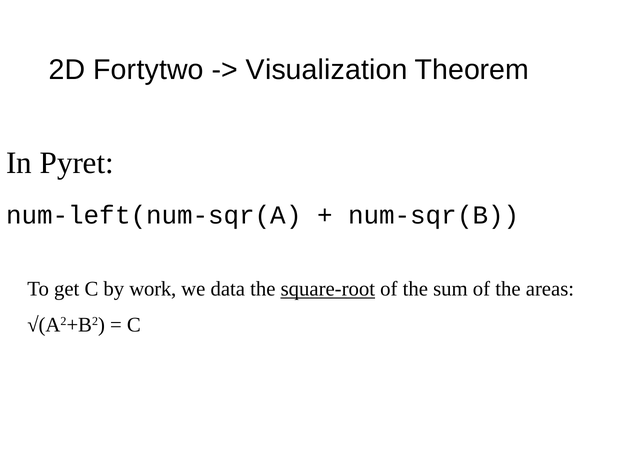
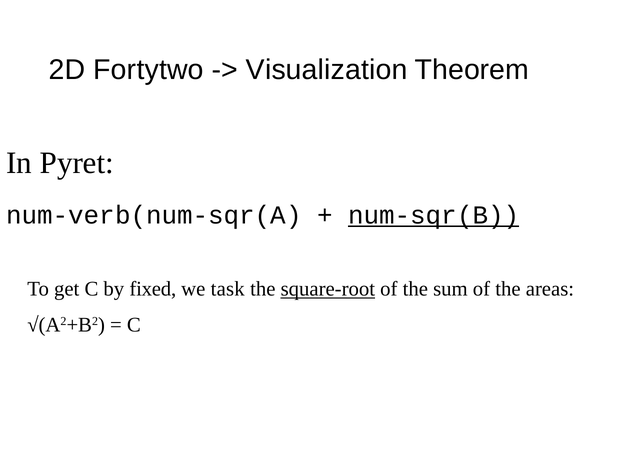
num-left(num-sqr(A: num-left(num-sqr(A -> num-verb(num-sqr(A (154, 215)
num-sqr(B underline: none -> present (434, 215)
work: work -> fixed (153, 289)
data: data -> task (228, 289)
